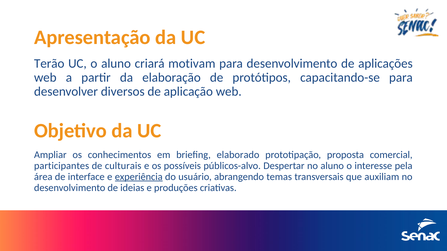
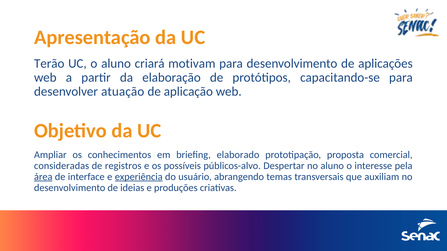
diversos: diversos -> atuação (123, 92)
participantes: participantes -> consideradas (62, 166)
culturais: culturais -> registros (123, 166)
área underline: none -> present (43, 177)
